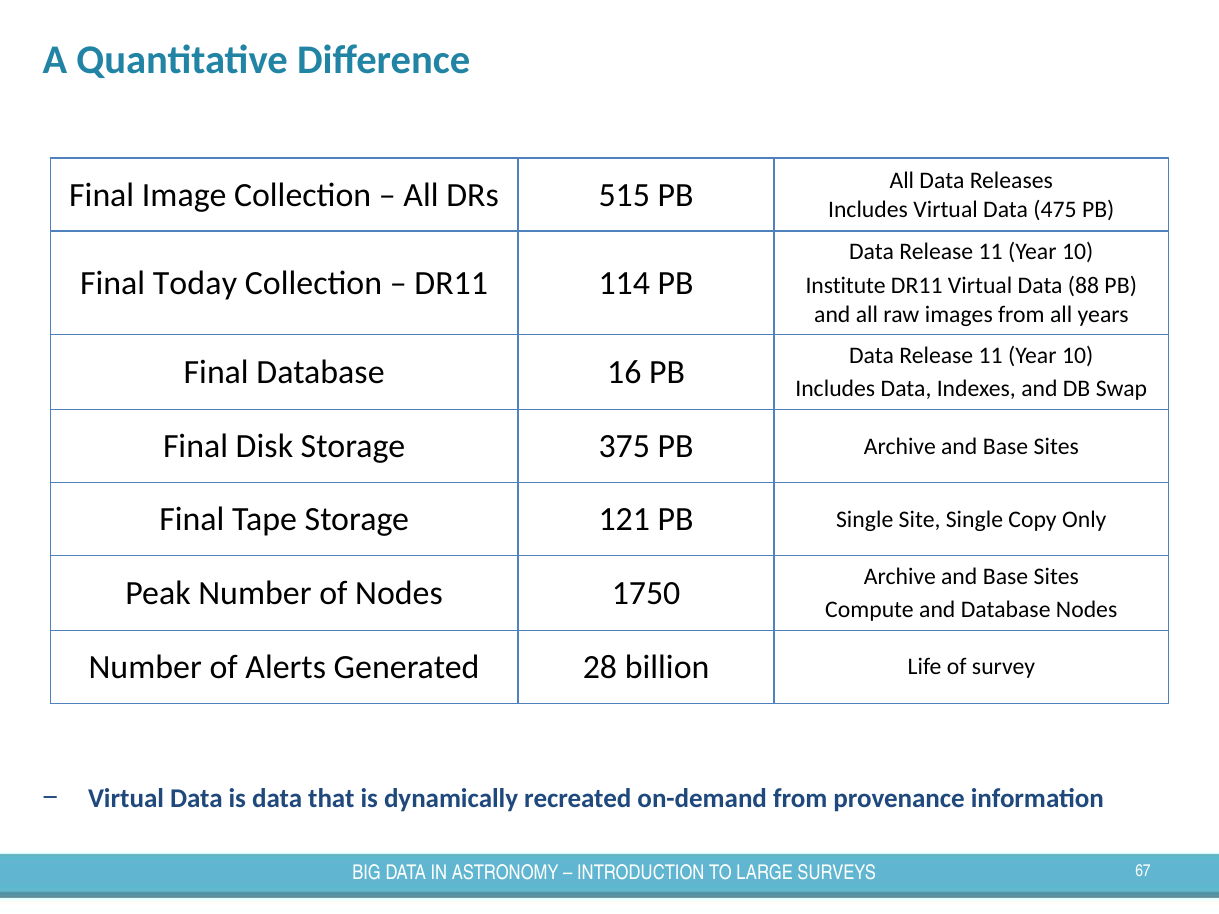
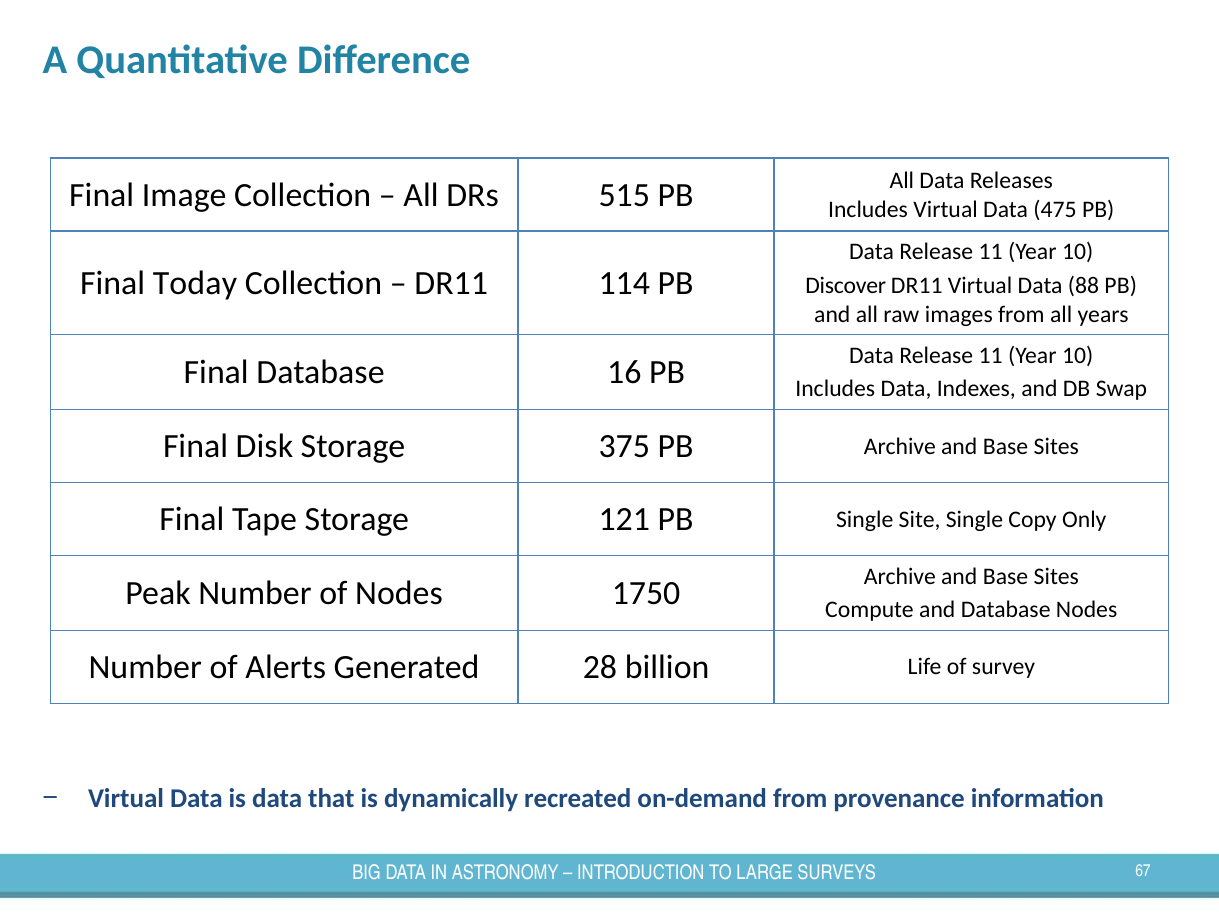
Institute: Institute -> Discover (846, 286)
